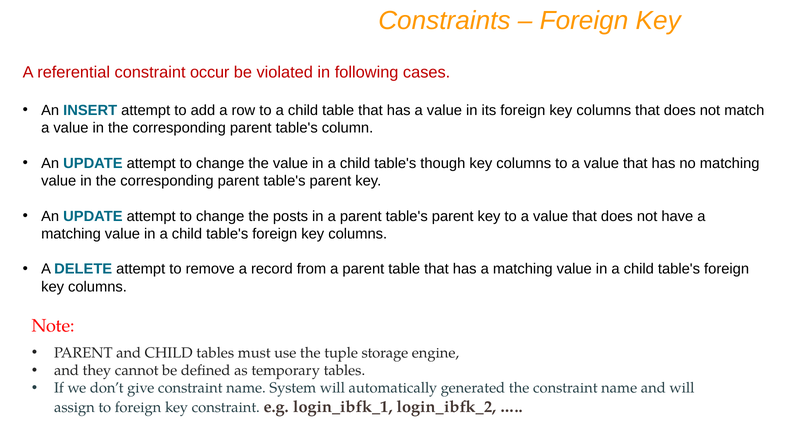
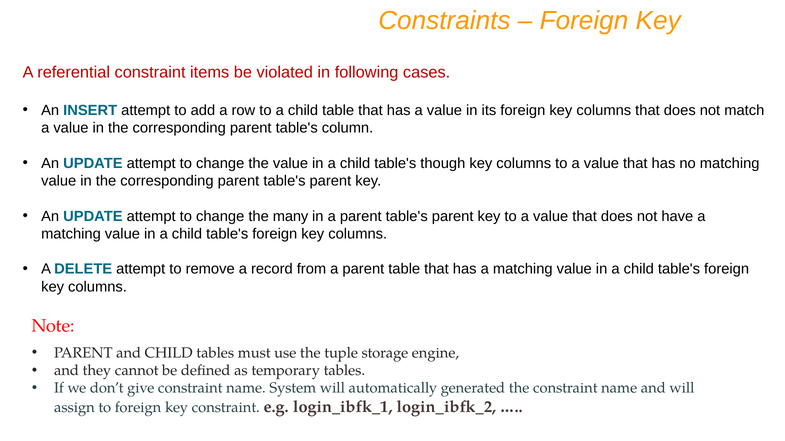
occur: occur -> items (210, 72)
posts: posts -> many (291, 216)
